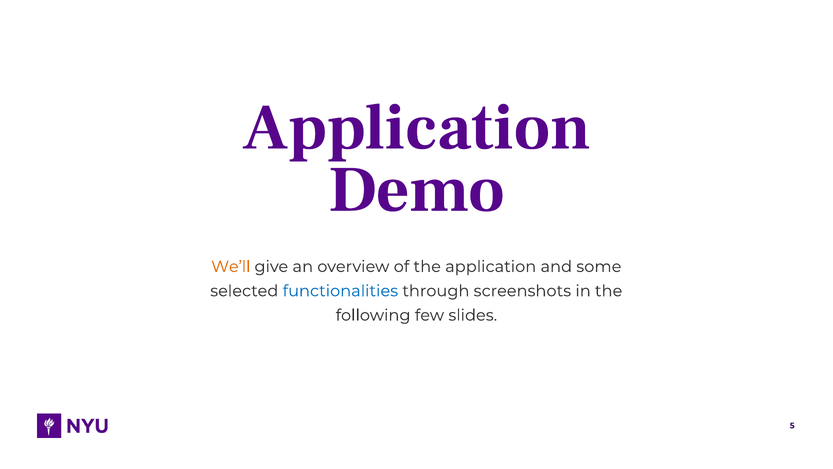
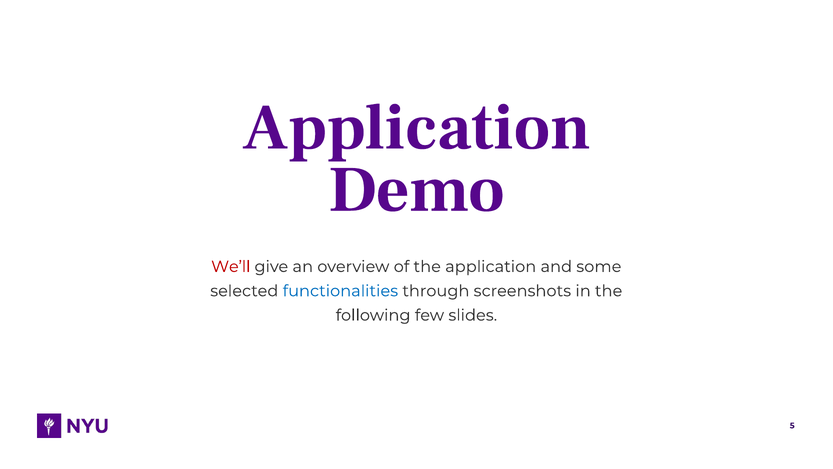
We’ll colour: orange -> red (231, 266)
